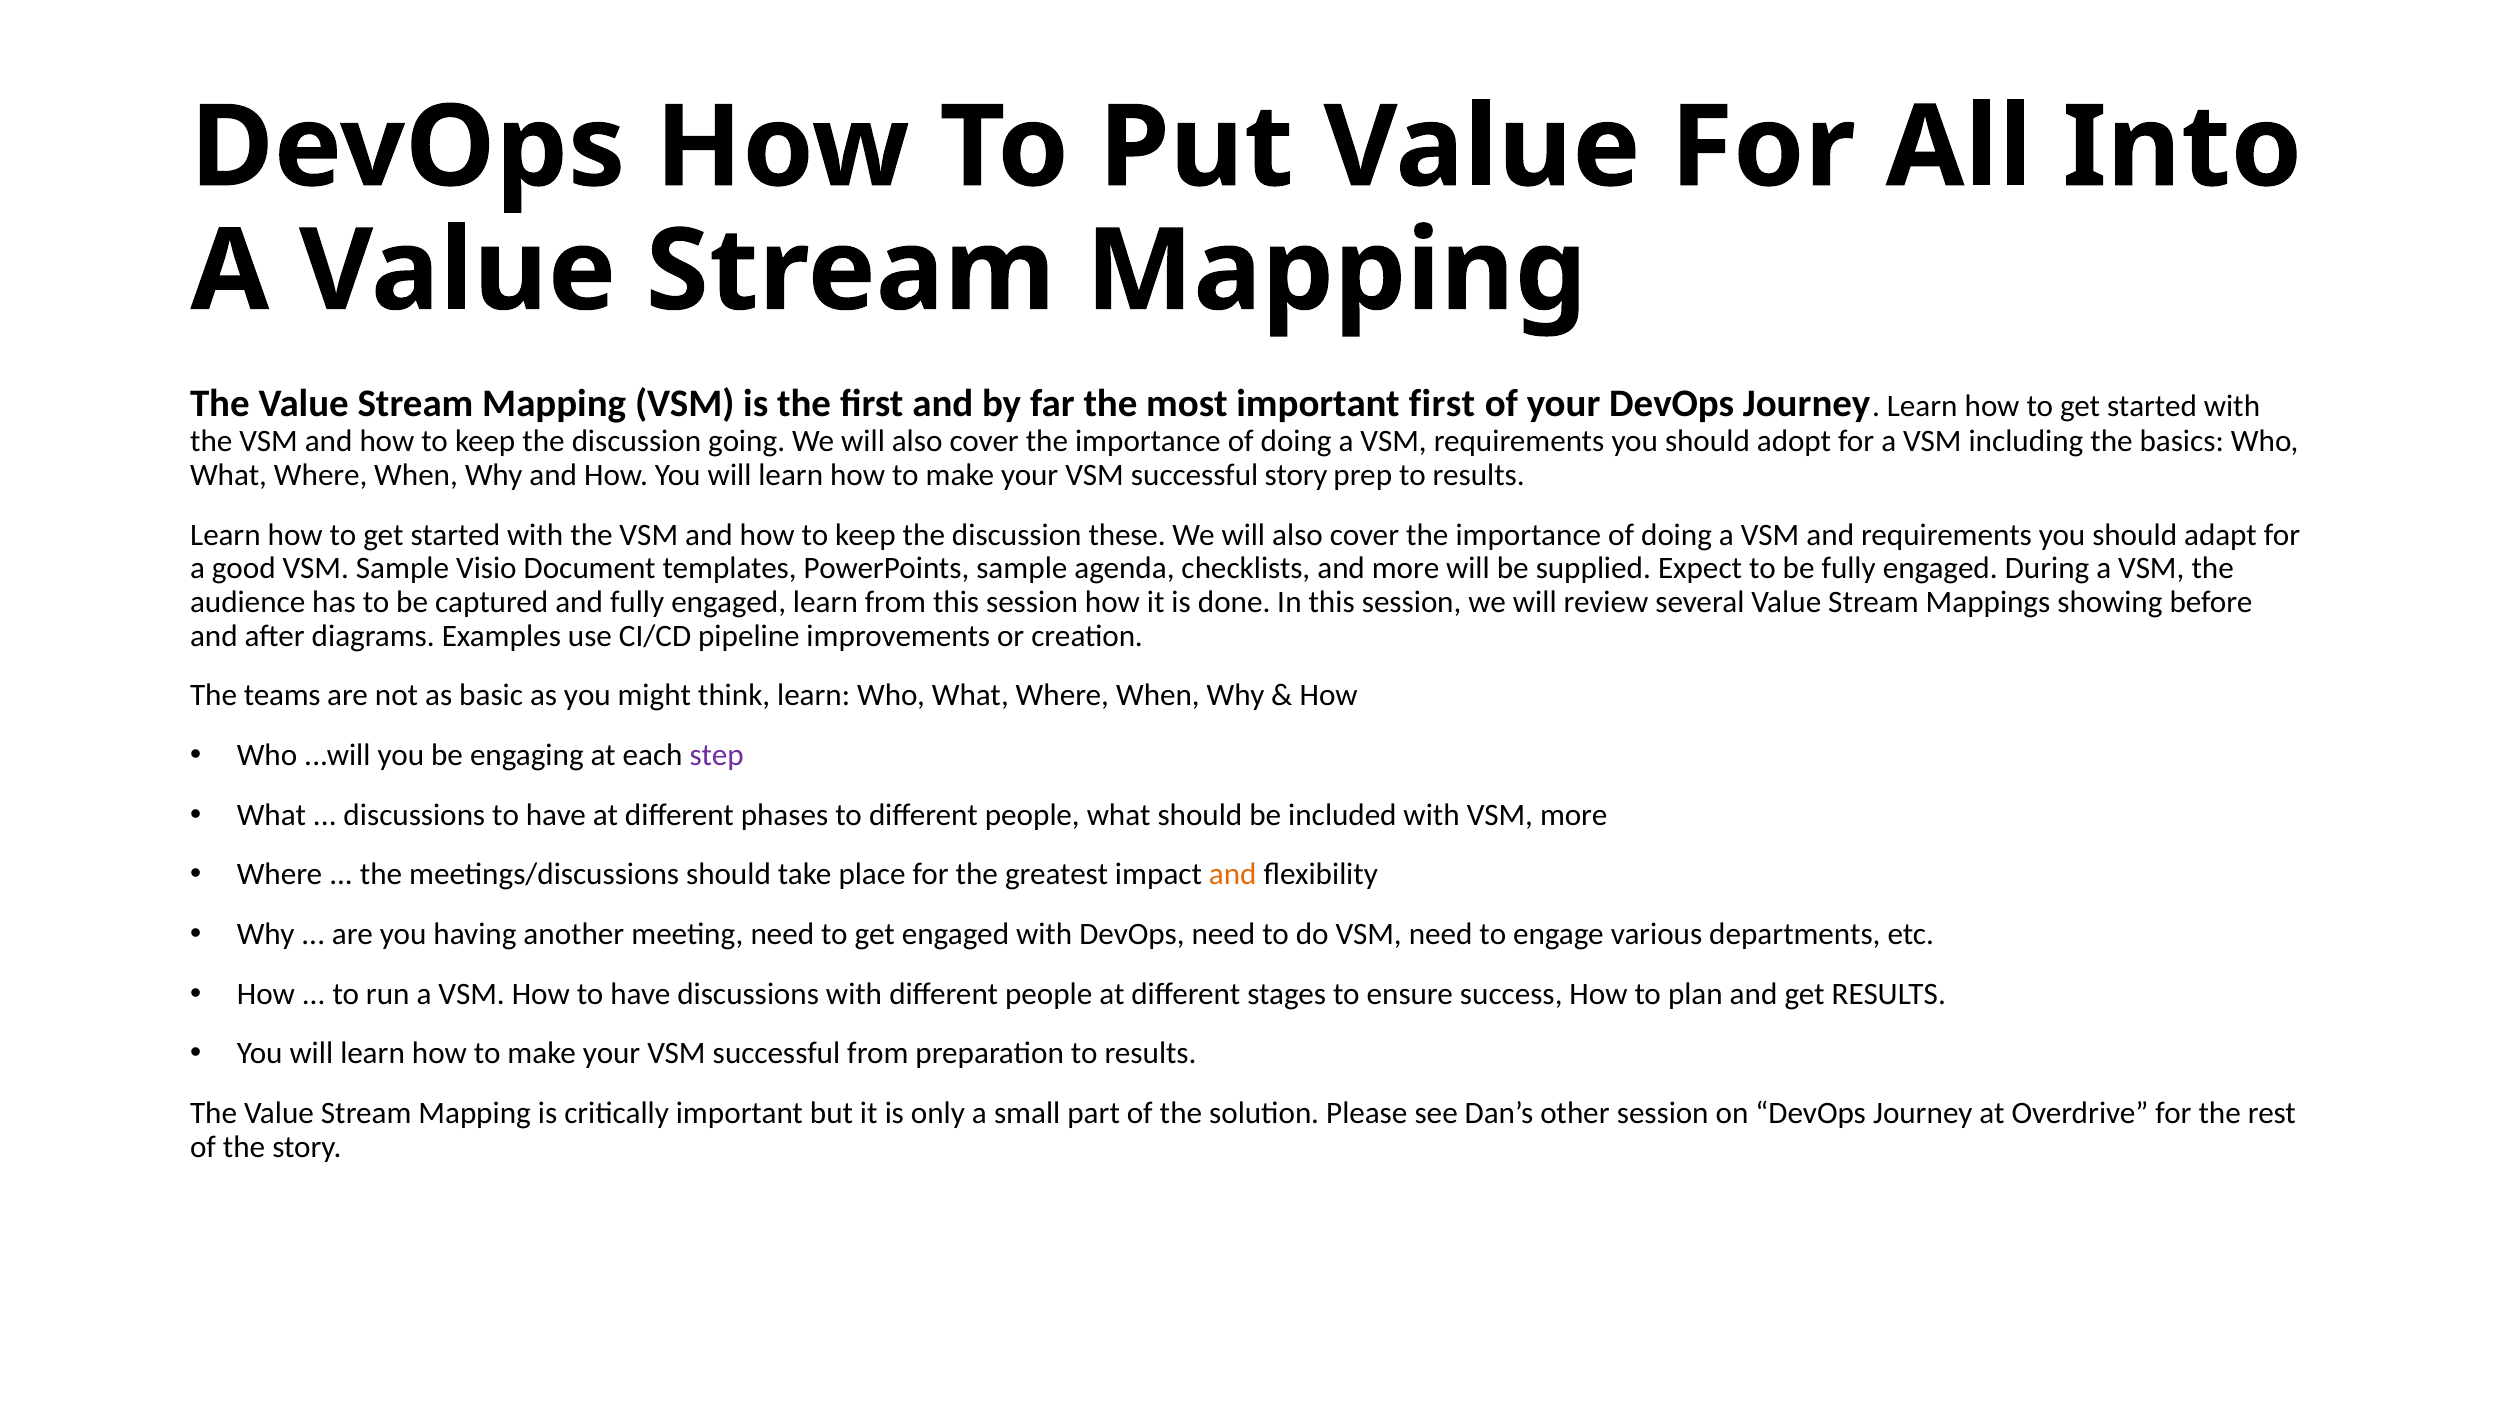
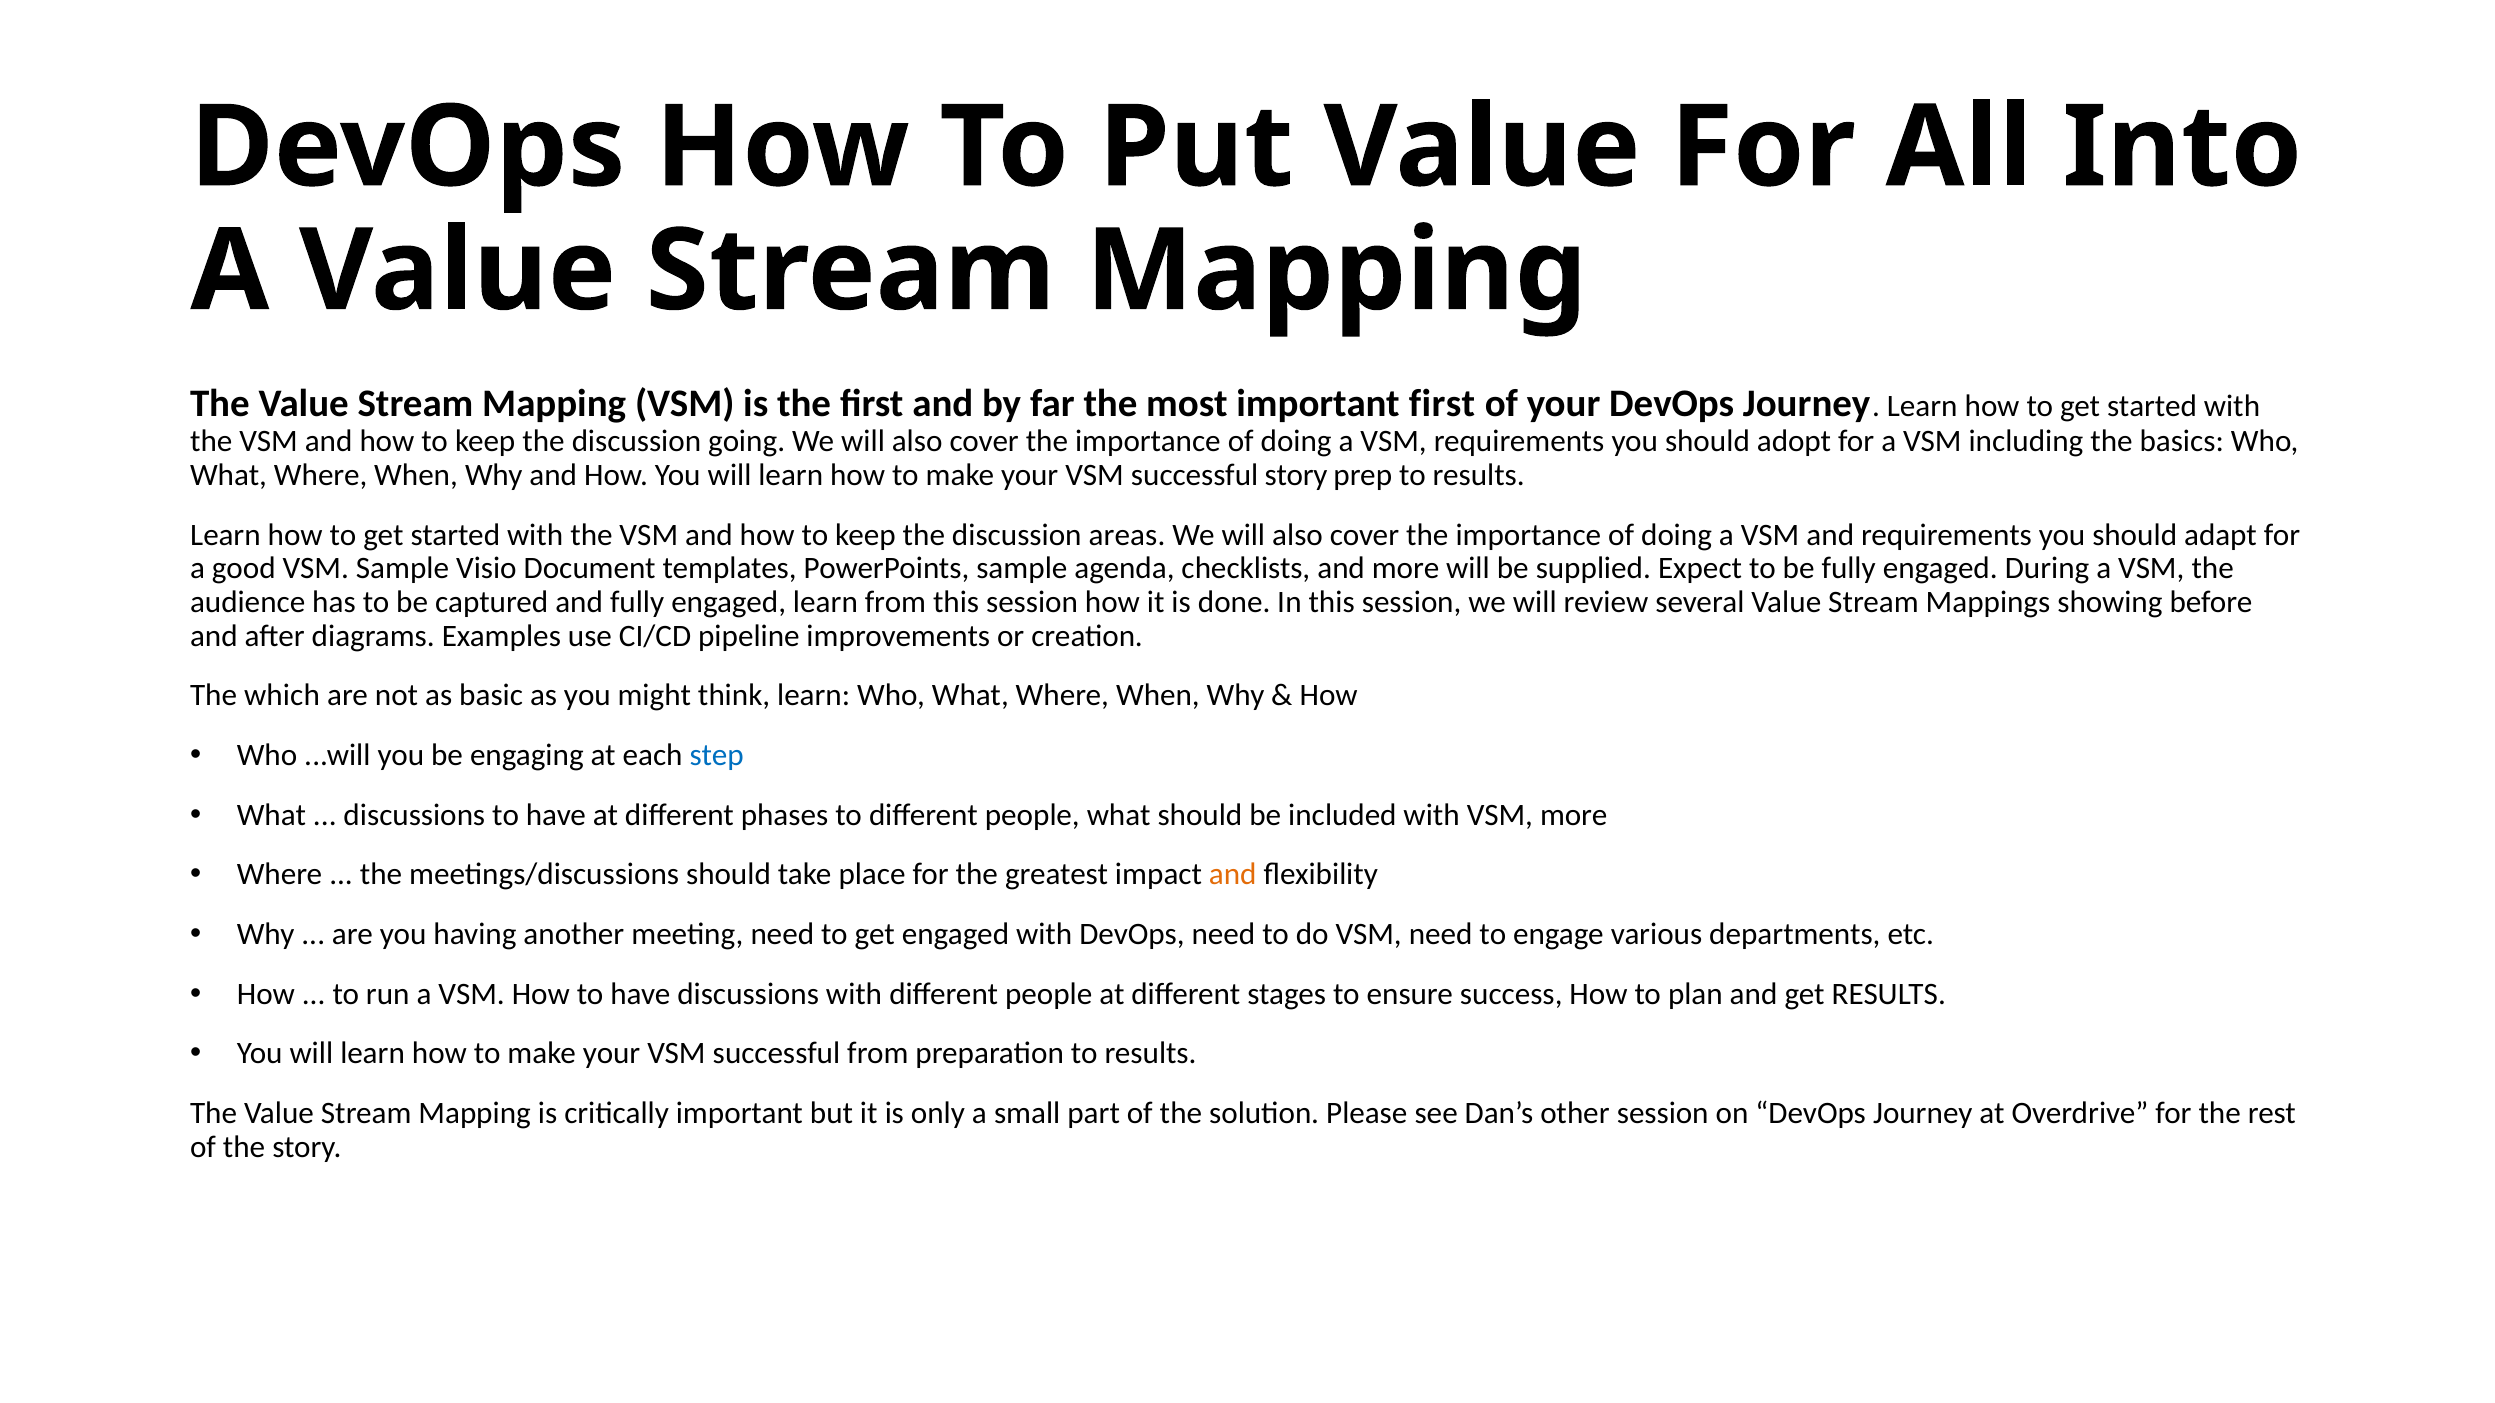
these: these -> areas (1127, 535)
teams: teams -> which (282, 696)
step colour: purple -> blue (717, 755)
